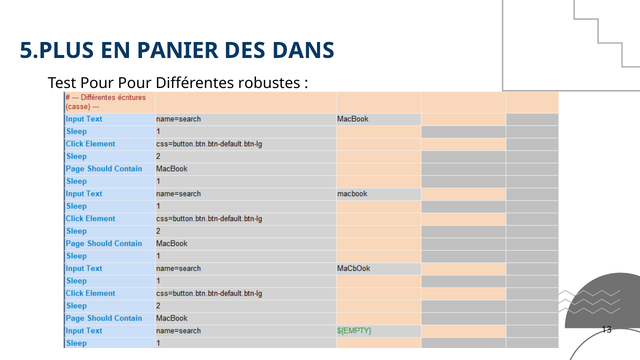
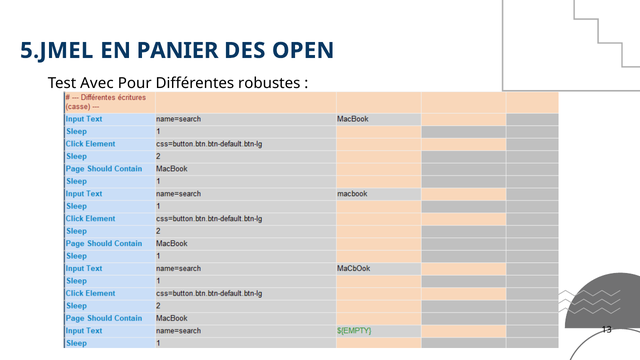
5.PLUS: 5.PLUS -> 5.JMEL (57, 51)
DANS: DANS -> OPEN (303, 51)
Test Pour: Pour -> Avec (97, 83)
